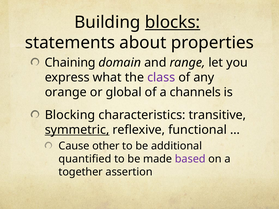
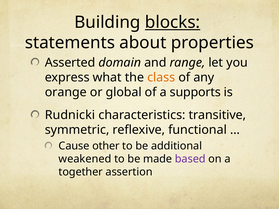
Chaining: Chaining -> Asserted (70, 63)
class colour: purple -> orange (161, 78)
channels: channels -> supports (195, 92)
Blocking: Blocking -> Rudnicki (70, 115)
symmetric underline: present -> none (77, 130)
quantified: quantified -> weakened (85, 159)
